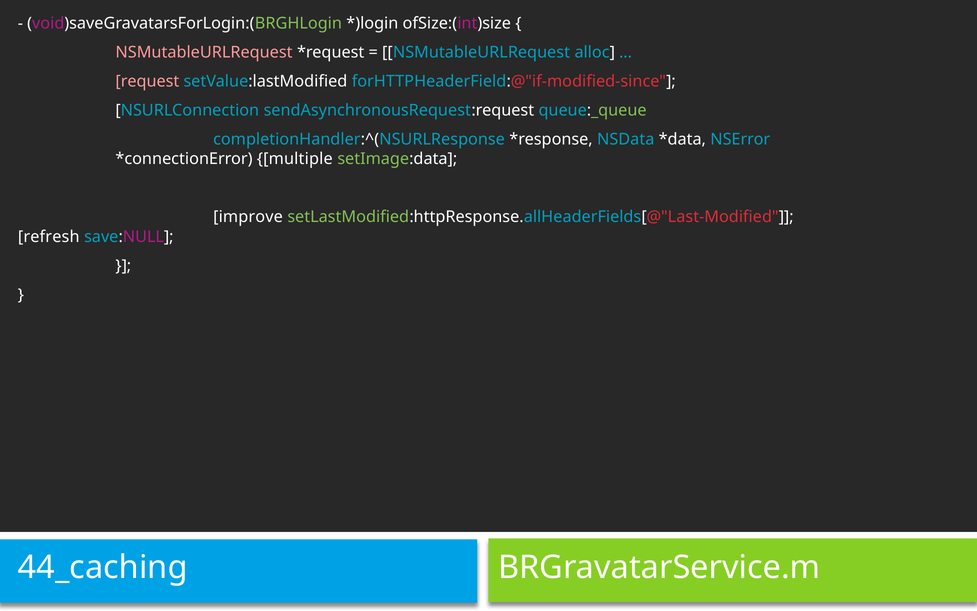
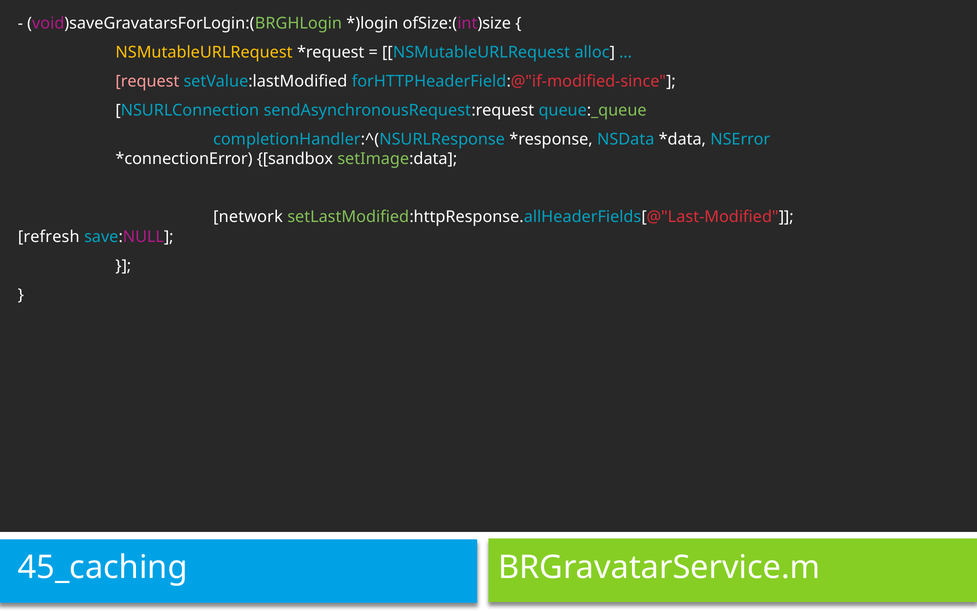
NSMutableURLRequest colour: pink -> yellow (204, 52)
multiple: multiple -> sandbox (295, 159)
improve: improve -> network (248, 217)
44_caching: 44_caching -> 45_caching (103, 567)
